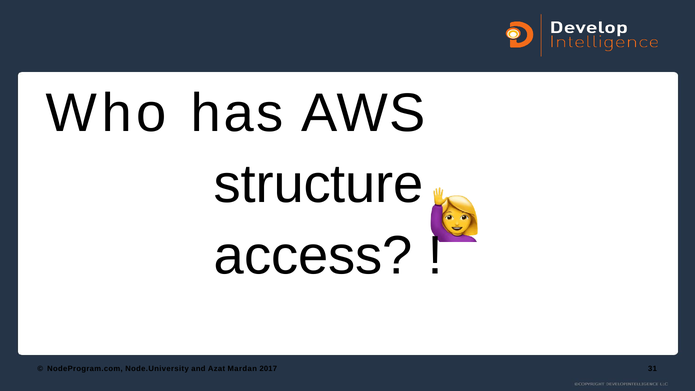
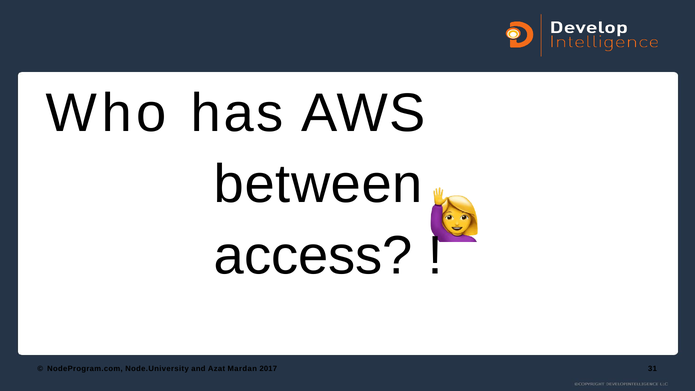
structure: structure -> between (318, 185)
